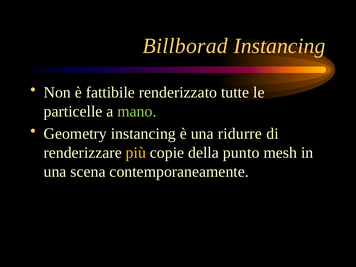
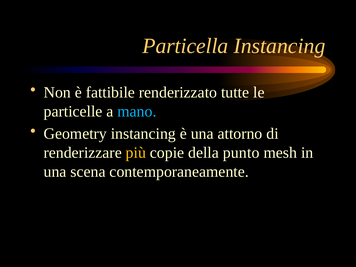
Billborad: Billborad -> Particella (185, 46)
mano colour: light green -> light blue (137, 111)
ridurre: ridurre -> attorno (240, 134)
